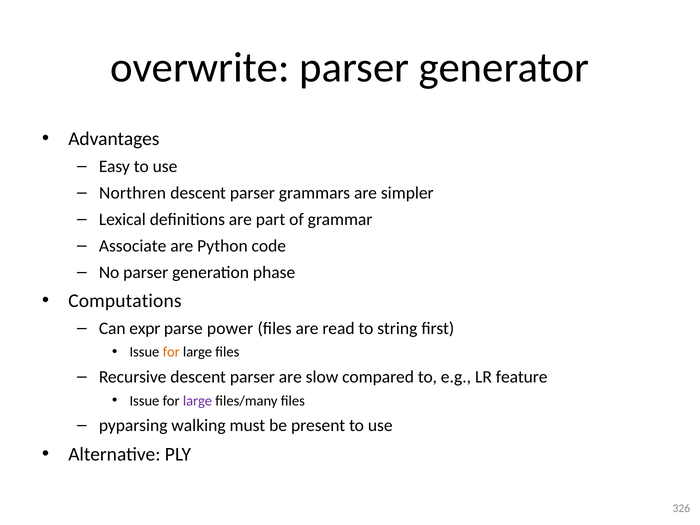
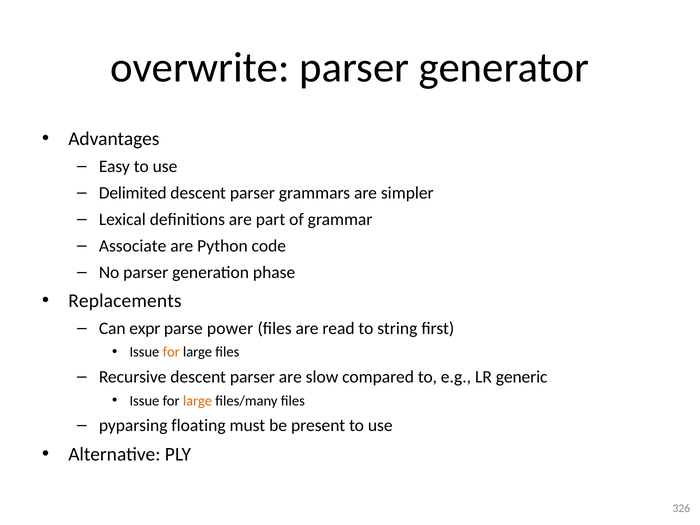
Northren: Northren -> Delimited (133, 193)
Computations: Computations -> Replacements (125, 301)
feature: feature -> generic (522, 377)
large colour: purple -> orange (197, 401)
walking: walking -> floating (198, 426)
